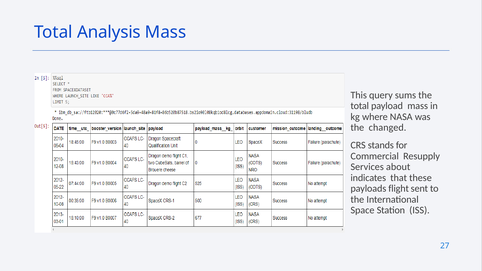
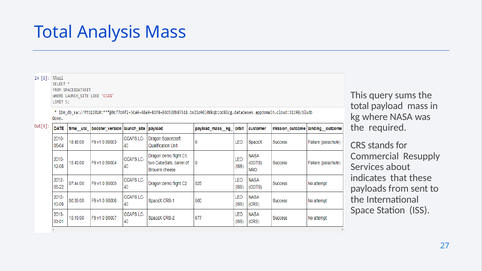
changed: changed -> required (388, 128)
flight: flight -> from (399, 189)
